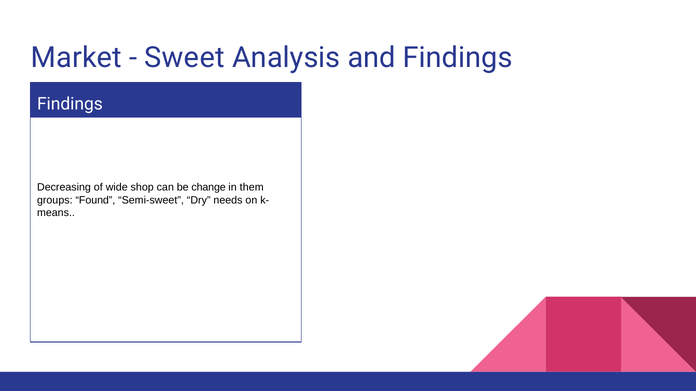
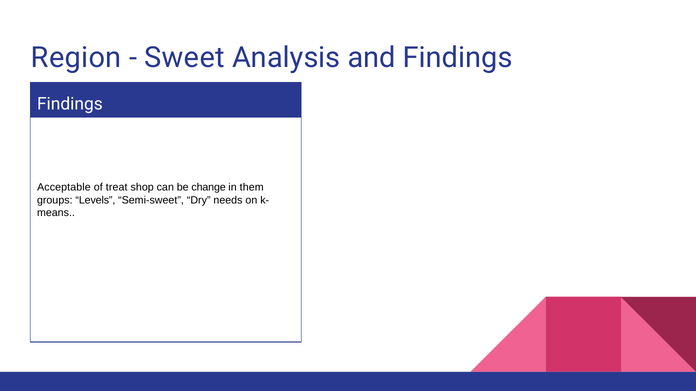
Market: Market -> Region (76, 58)
Decreasing: Decreasing -> Acceptable (64, 188)
wide: wide -> treat (117, 188)
Found: Found -> Levels (95, 200)
